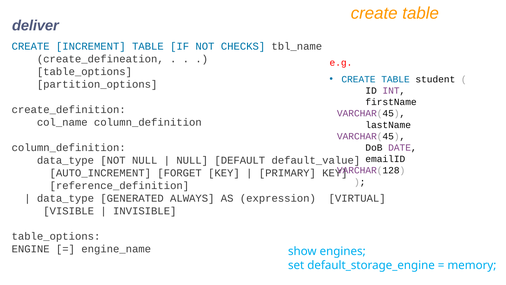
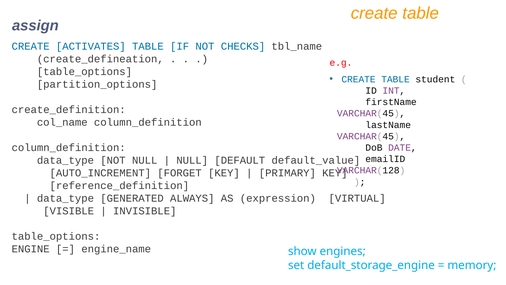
deliver: deliver -> assign (35, 26)
INCREMENT: INCREMENT -> ACTIVATES (91, 46)
